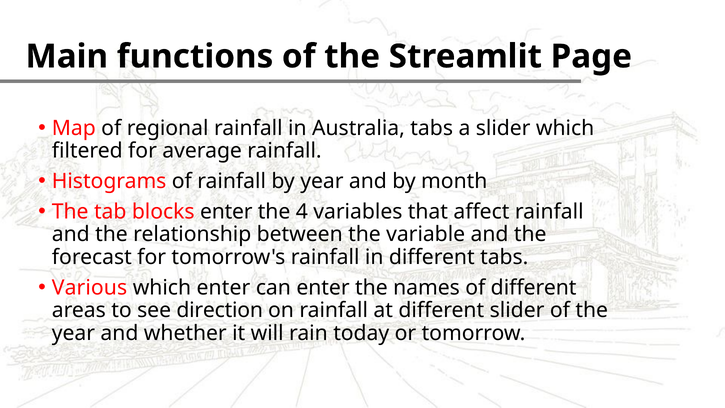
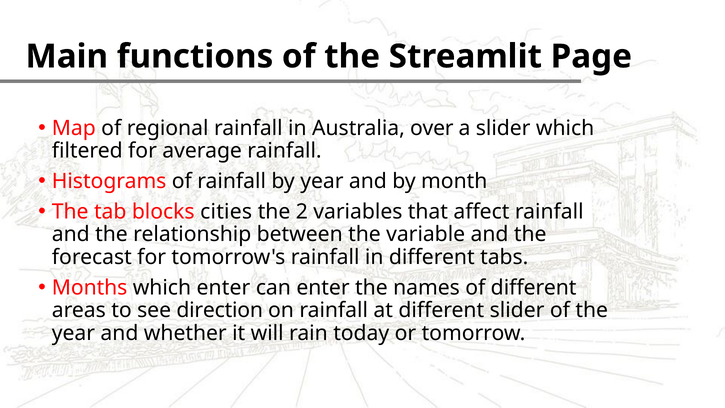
Australia tabs: tabs -> over (432, 128)
blocks enter: enter -> cities (226, 211)
4: 4 -> 2 (302, 211)
Various: Various -> Months (90, 287)
